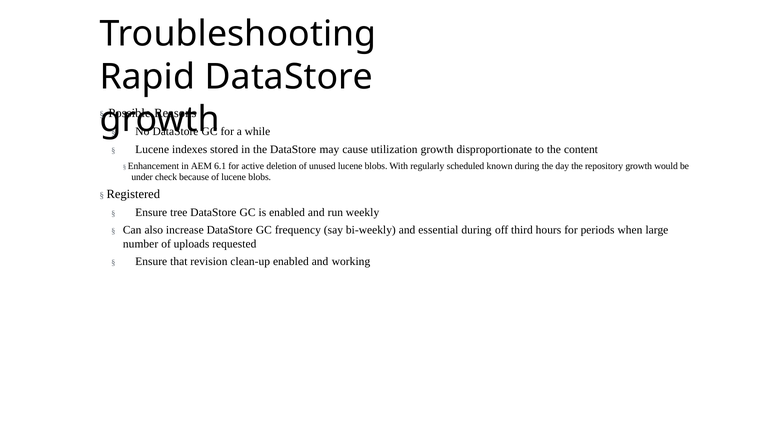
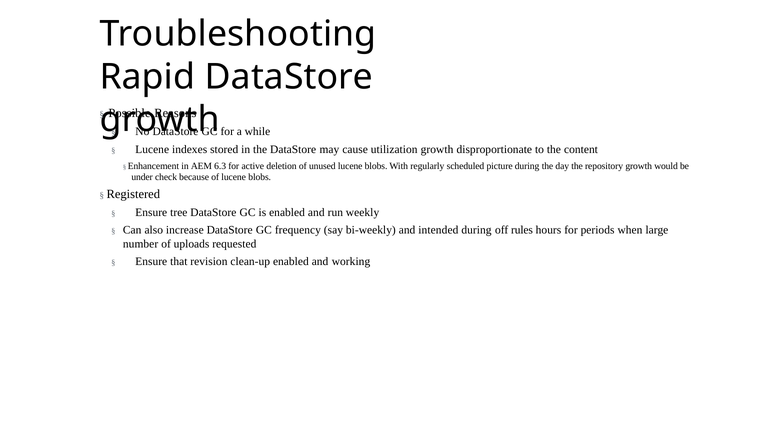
6.1: 6.1 -> 6.3 (220, 166)
known: known -> picture (500, 166)
essential: essential -> intended (438, 230)
third: third -> rules (522, 230)
